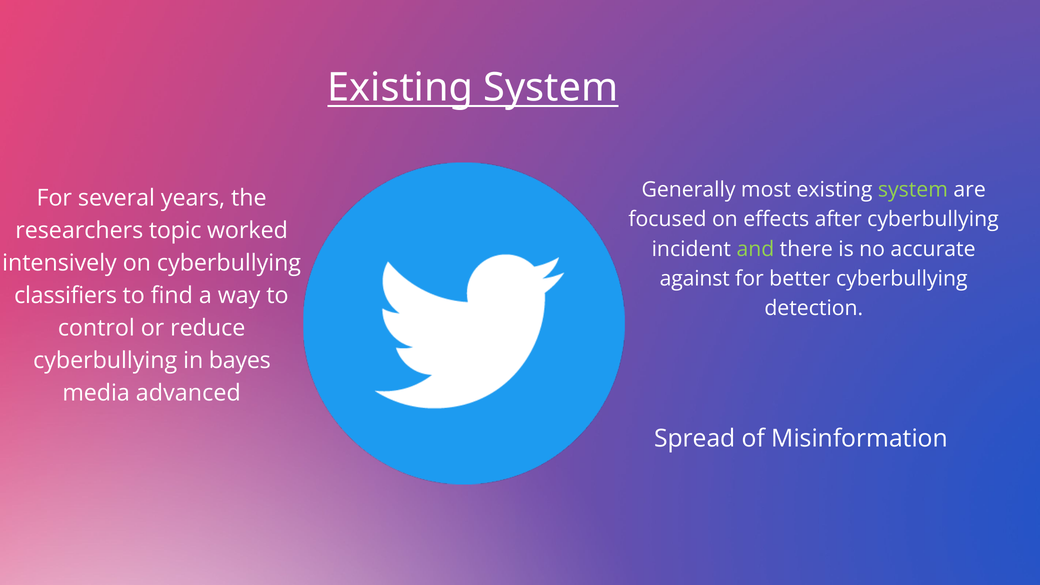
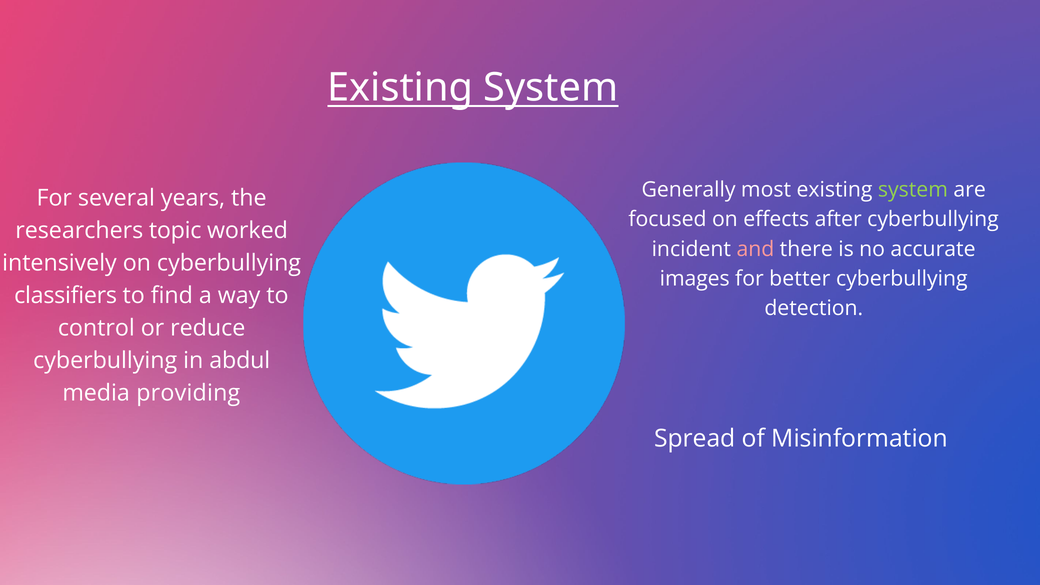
and colour: light green -> pink (755, 249)
against: against -> images (695, 279)
bayes: bayes -> abdul (240, 361)
advanced: advanced -> providing (188, 393)
